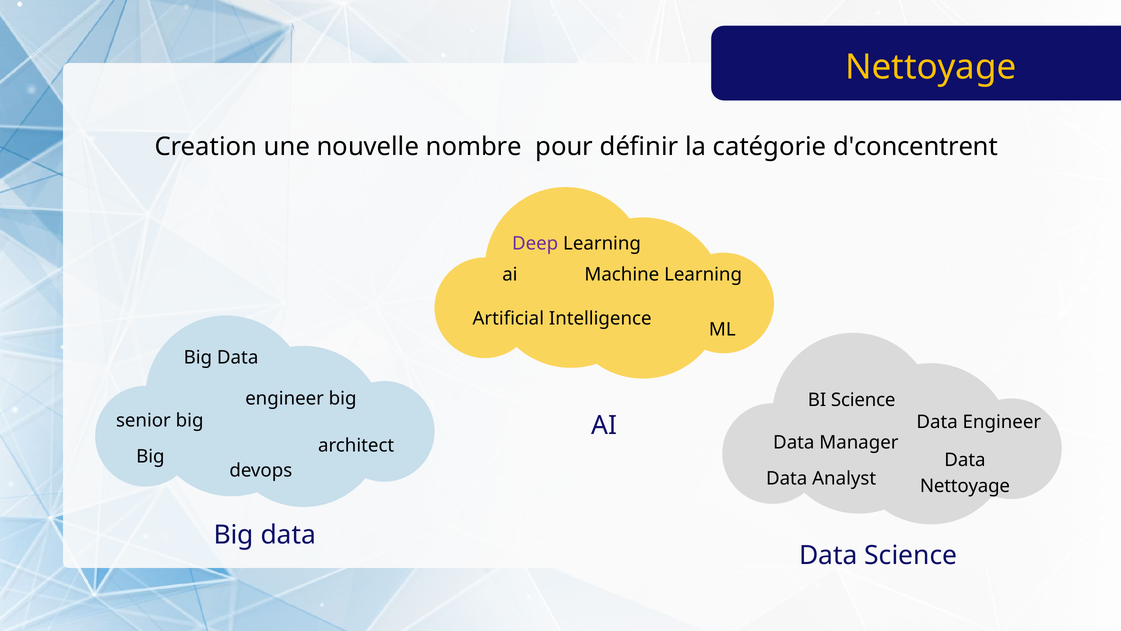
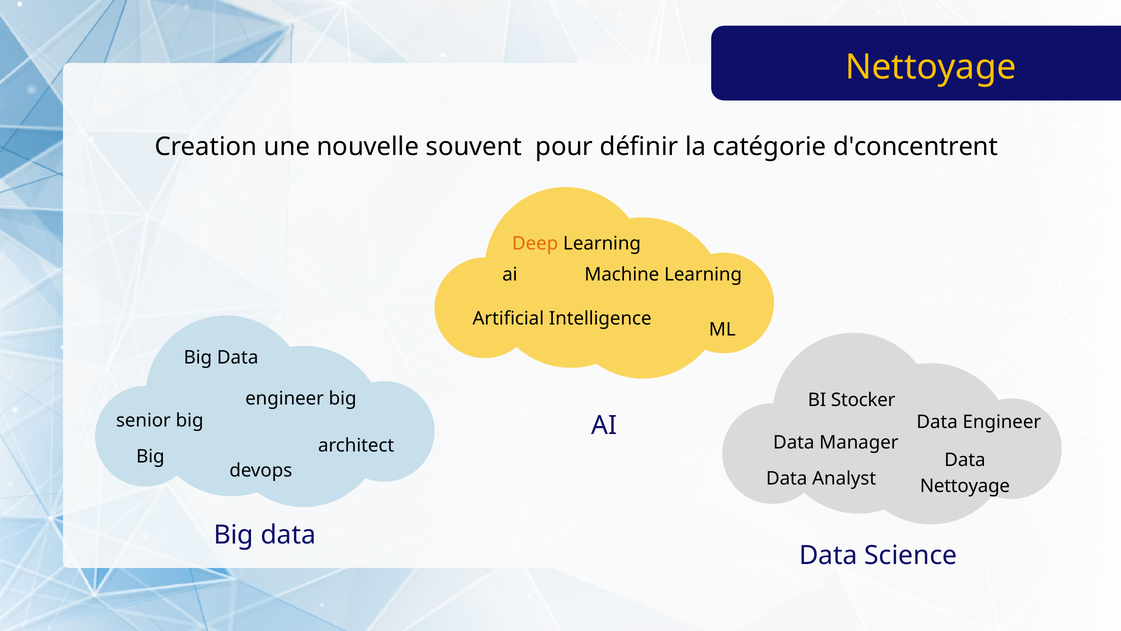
nombre: nombre -> souvent (474, 147)
Deep colour: purple -> orange (535, 244)
BI Science: Science -> Stocker (863, 400)
